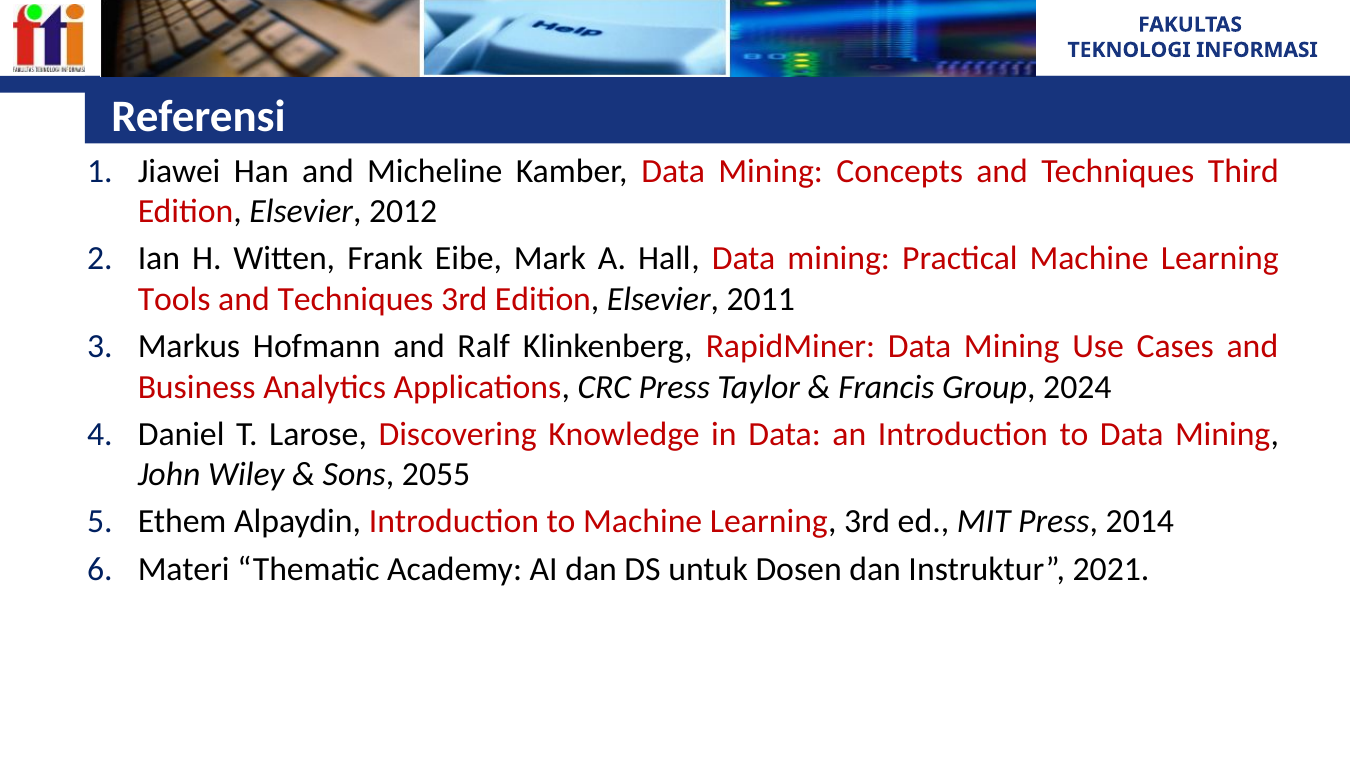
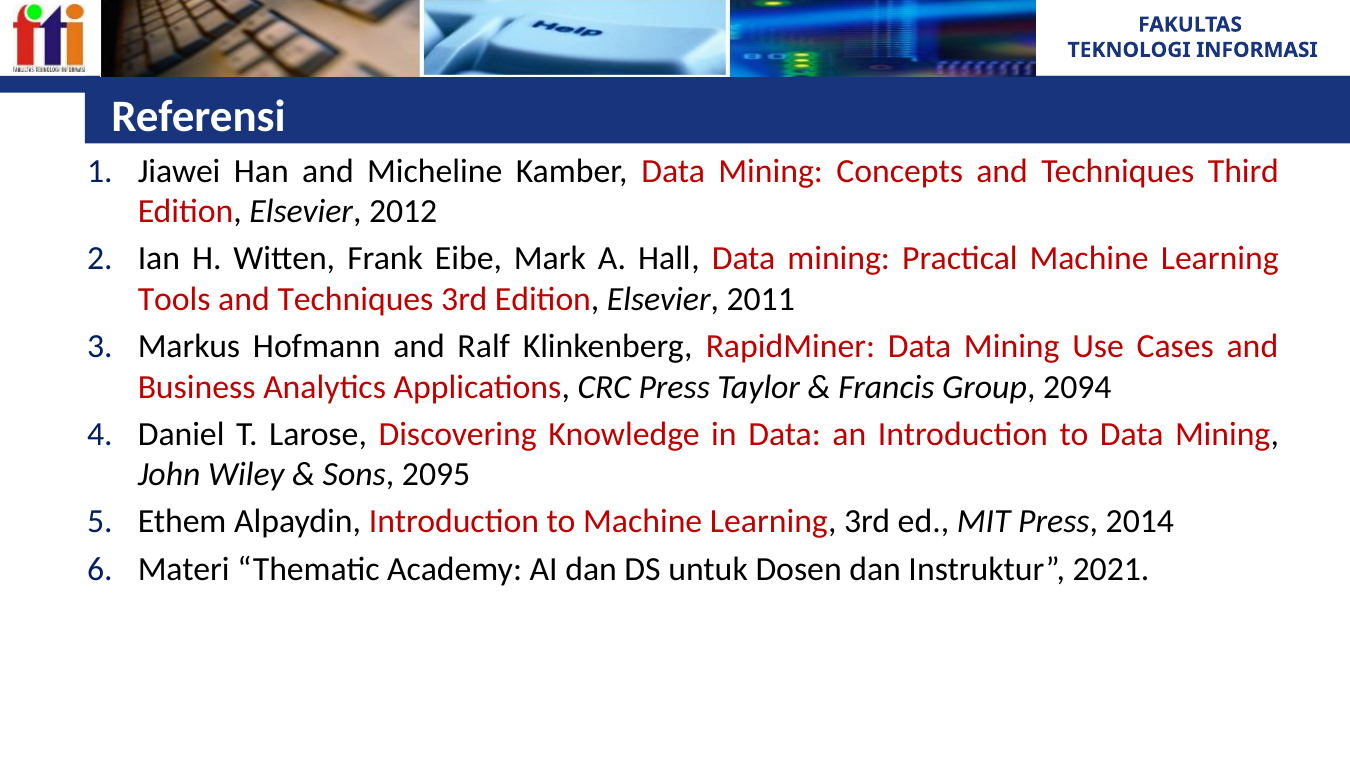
2024: 2024 -> 2094 (1077, 387)
2055: 2055 -> 2095 (436, 475)
